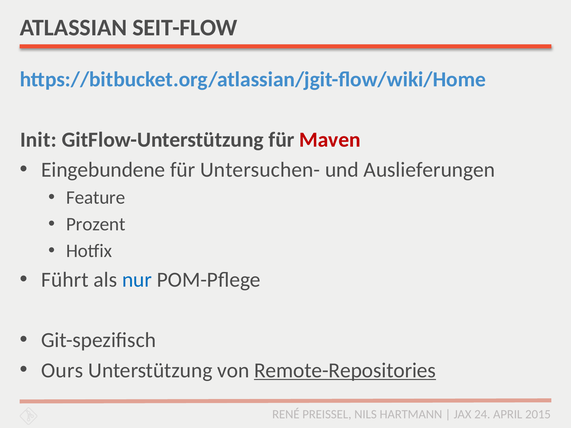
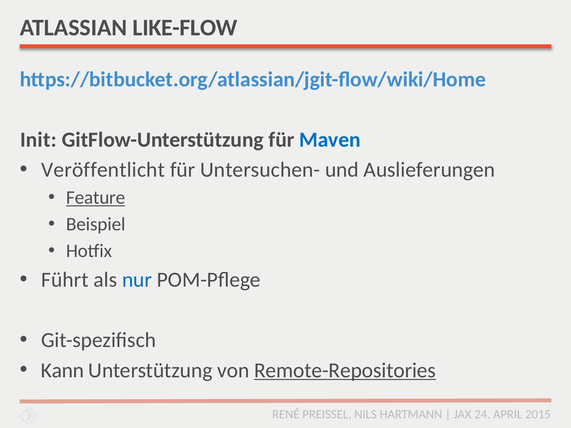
SEIT-FLOW: SEIT-FLOW -> LIKE-FLOW (185, 28)
Maven colour: red -> blue (330, 140)
Eingebundene: Eingebundene -> Veröffentlicht (103, 170)
Feature underline: none -> present (96, 198)
Prozent: Prozent -> Beispiel (96, 224)
Ours: Ours -> Kann (62, 370)
